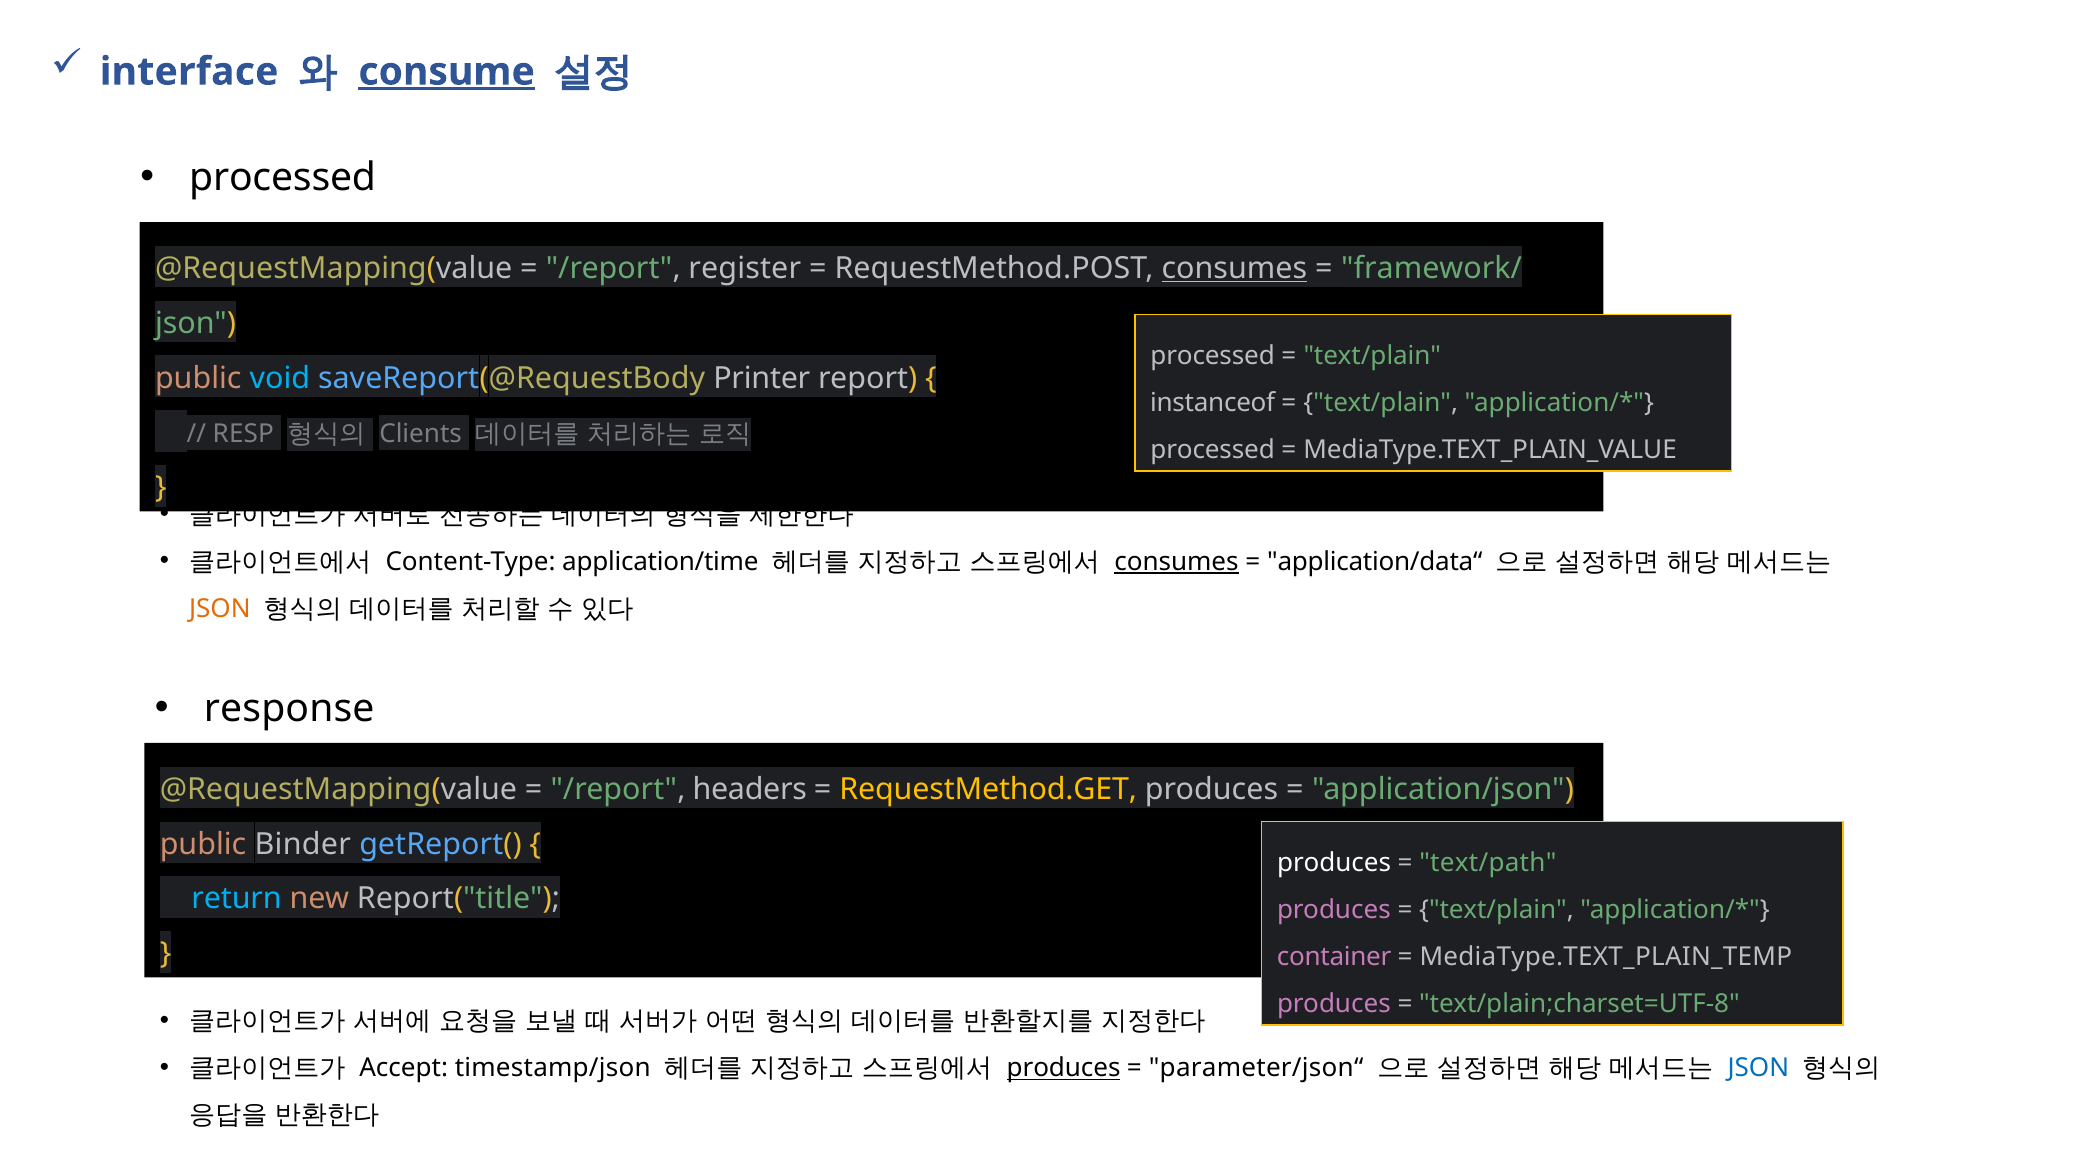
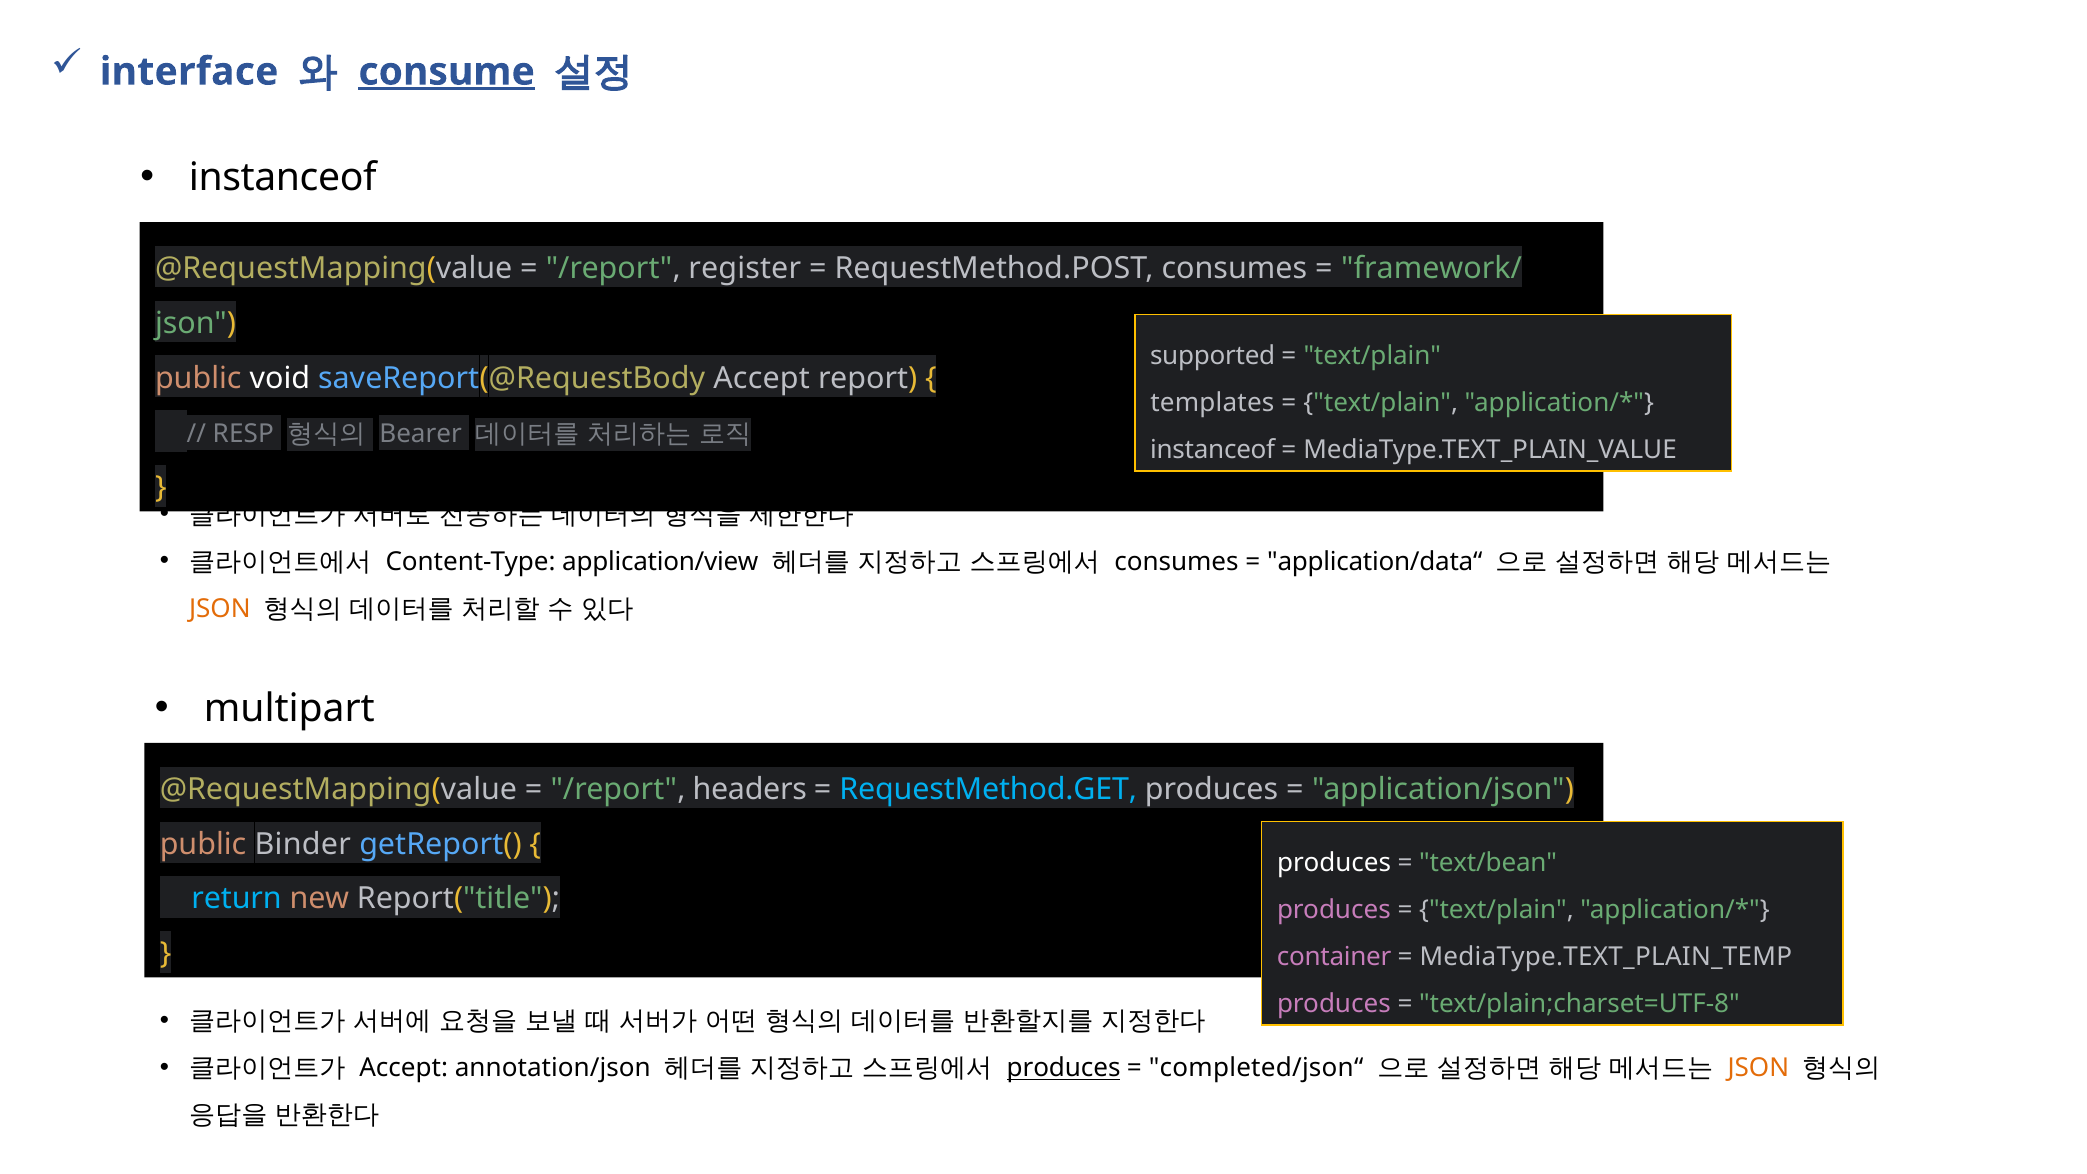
processed: processed -> instanceof (283, 178)
consumes underline: present -> none (1234, 268)
processed: processed -> supported (1213, 356)
void colour: light blue -> white (280, 378)
saveReport(@RequestBody Printer: Printer -> Accept (762, 378)
instanceof: instanceof -> templates (1212, 402)
Clients: Clients -> Bearer (421, 434)
processed: processed -> instanceof (1213, 449)
application/time: application/time -> application/view (660, 562)
consumes underline: present -> none (1176, 562)
response: response -> multipart (289, 709)
RequestMethod.GET colour: yellow -> light blue (988, 789)
text/path: text/path -> text/bean (1488, 863)
timestamp/json: timestamp/json -> annotation/json (553, 1068)
parameter/json“: parameter/json“ -> completed/json“ (1256, 1068)
JSON colour: blue -> orange (1758, 1068)
